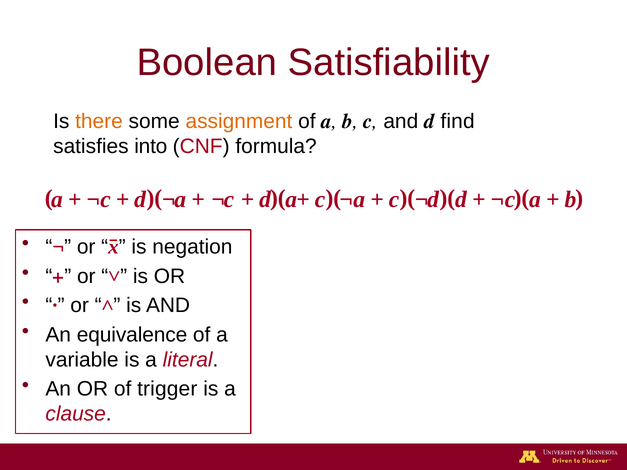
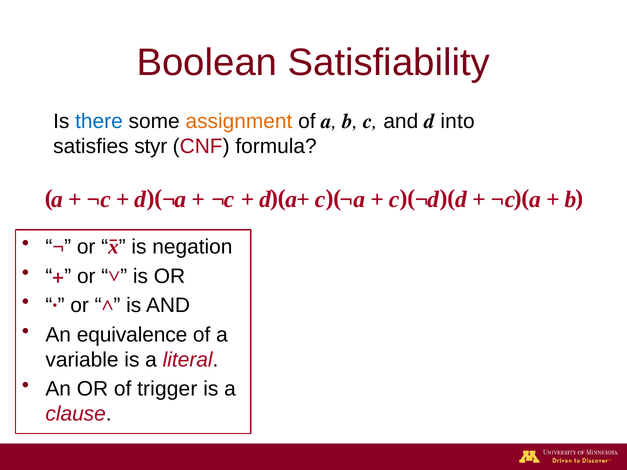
there colour: orange -> blue (99, 122)
find: find -> into (458, 122)
into: into -> styr (151, 147)
